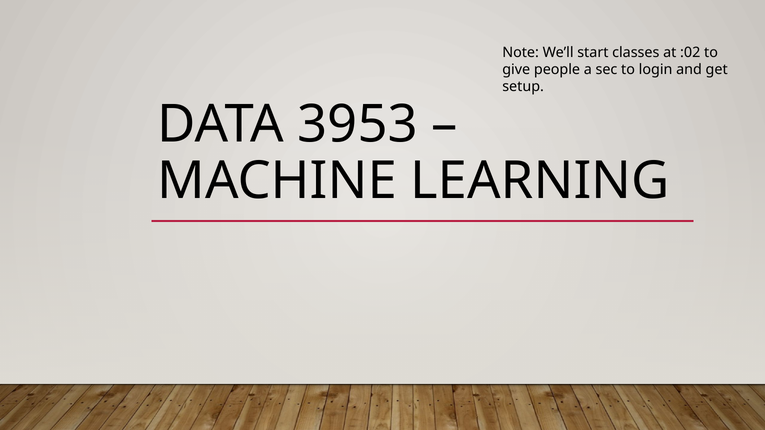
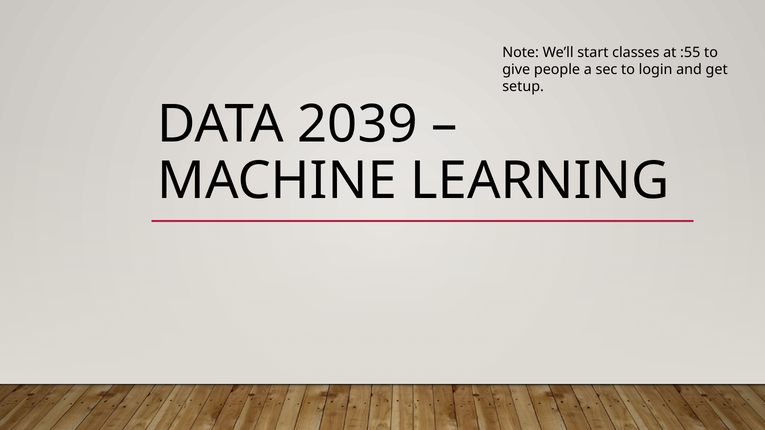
:02: :02 -> :55 (690, 52)
3953: 3953 -> 2039 (358, 124)
